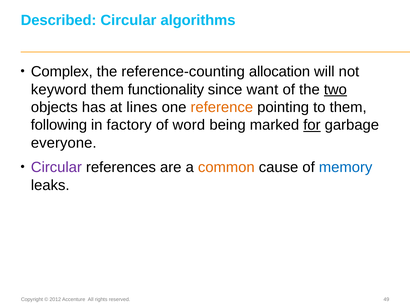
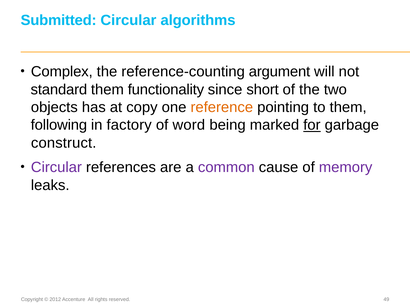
Described: Described -> Submitted (59, 20)
allocation: allocation -> argument (280, 72)
keyword: keyword -> standard (59, 90)
want: want -> short (263, 90)
two underline: present -> none (335, 90)
lines: lines -> copy (142, 107)
everyone: everyone -> construct (64, 143)
common colour: orange -> purple (226, 168)
memory colour: blue -> purple (346, 168)
